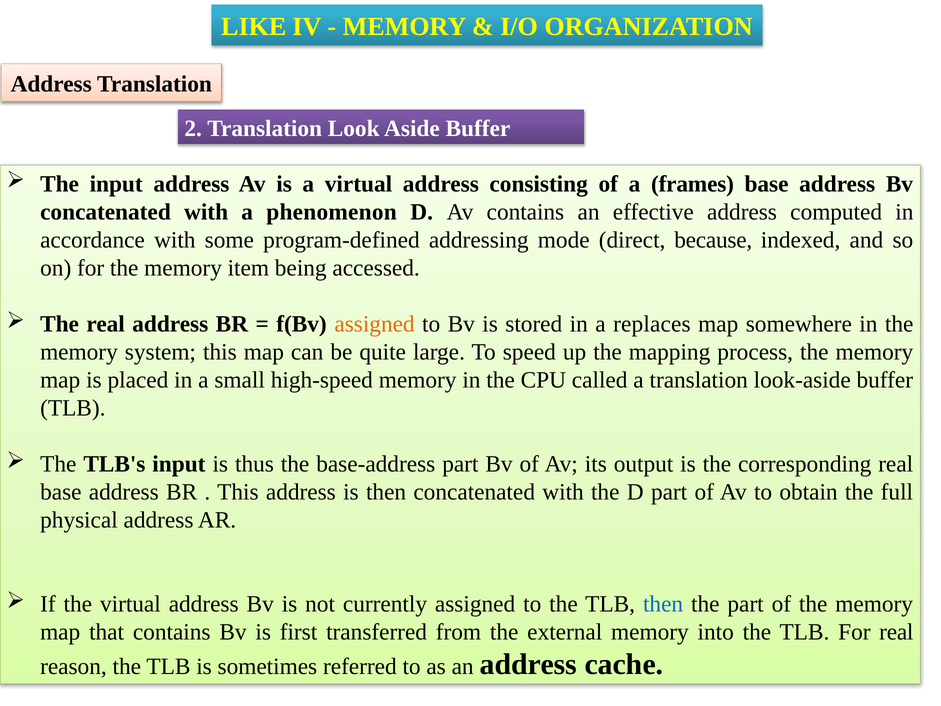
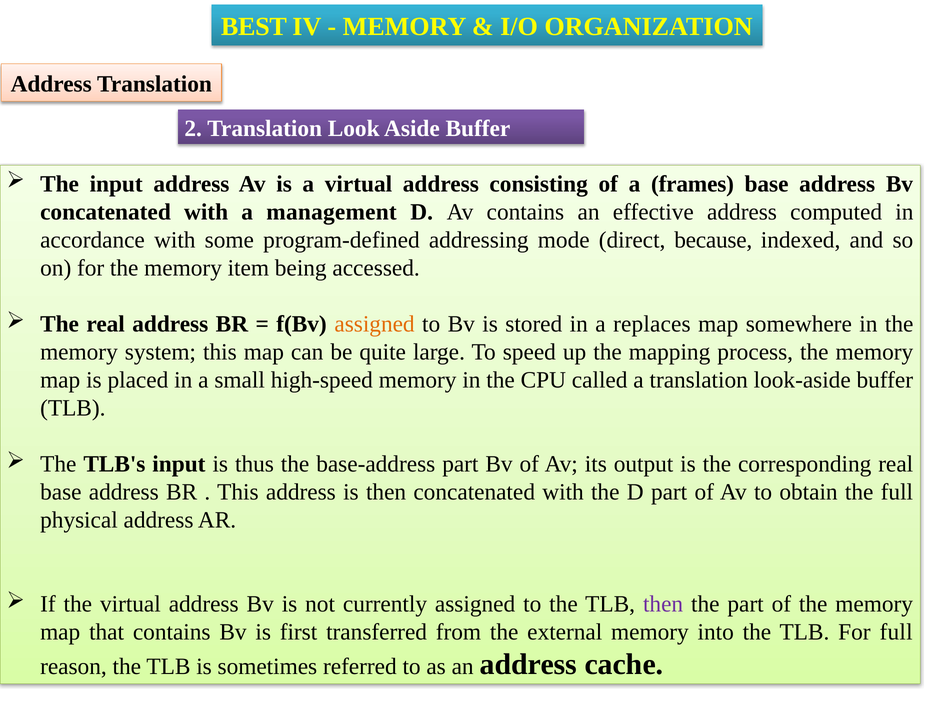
LIKE: LIKE -> BEST (254, 27)
phenomenon: phenomenon -> management (332, 212)
then colour: blue -> purple (663, 604)
For real: real -> full (896, 632)
